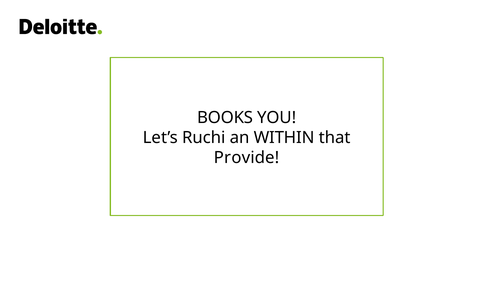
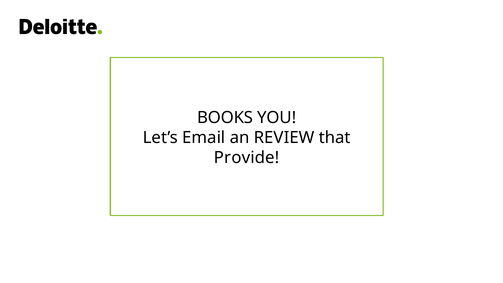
Ruchi: Ruchi -> Email (204, 138)
WITHIN: WITHIN -> REVIEW (284, 138)
